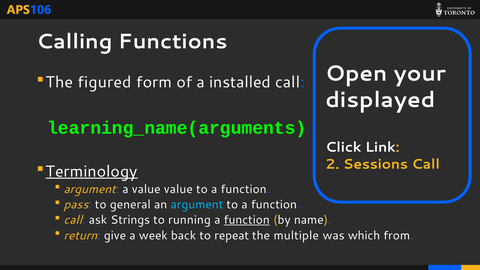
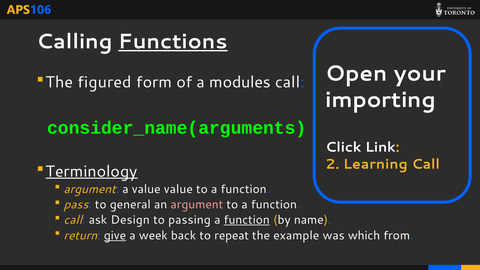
Functions underline: none -> present (173, 42)
installed: installed -> modules (240, 82)
displayed: displayed -> importing (380, 100)
learning_name(arguments: learning_name(arguments -> consider_name(arguments (177, 128)
Sessions: Sessions -> Learning (375, 164)
argument colour: light blue -> pink (197, 204)
Strings: Strings -> Design (130, 220)
running: running -> passing (189, 220)
give underline: none -> present (115, 235)
multiple: multiple -> example (296, 235)
